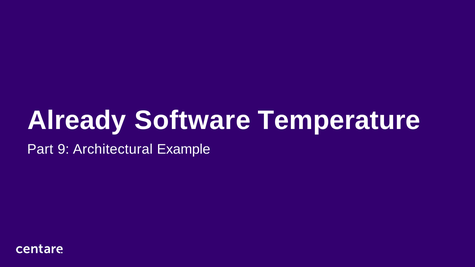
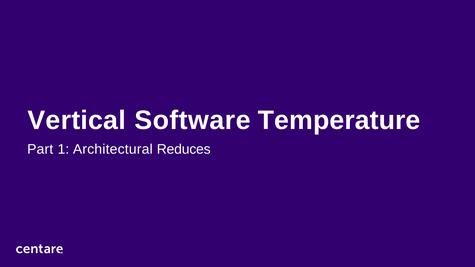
Already: Already -> Vertical (77, 120)
9: 9 -> 1 (63, 150)
Example: Example -> Reduces (184, 150)
